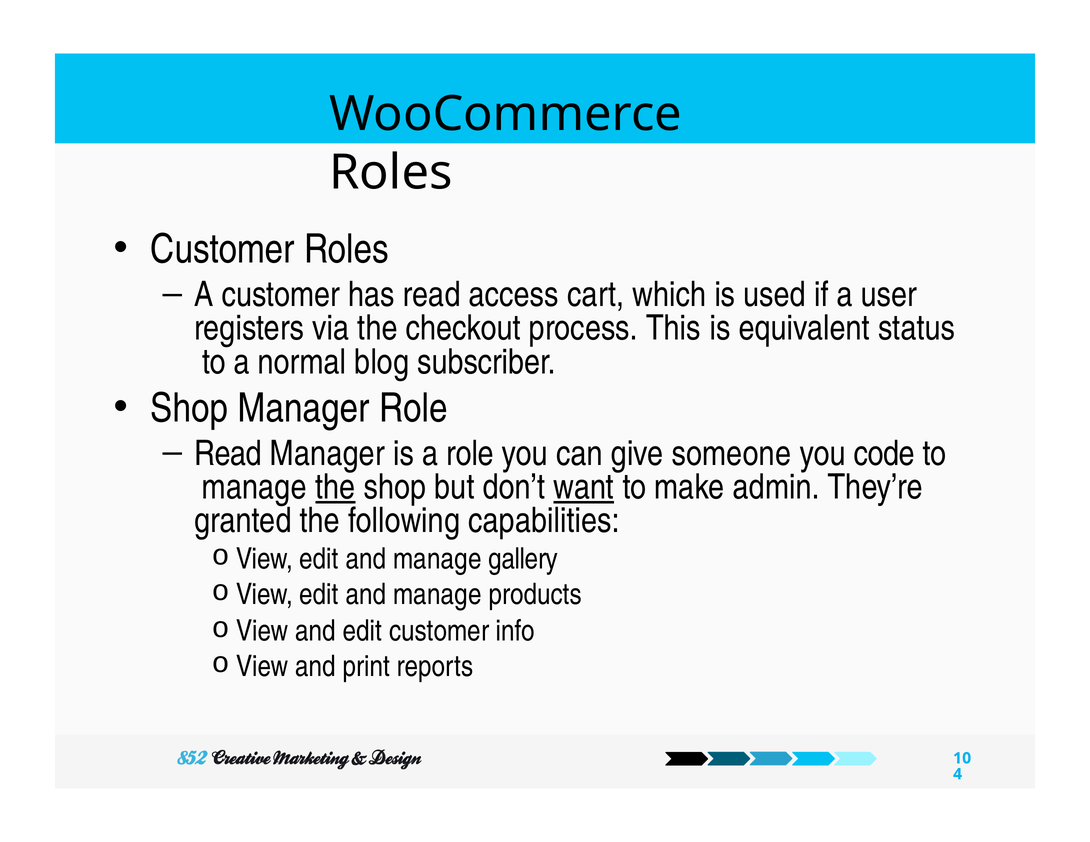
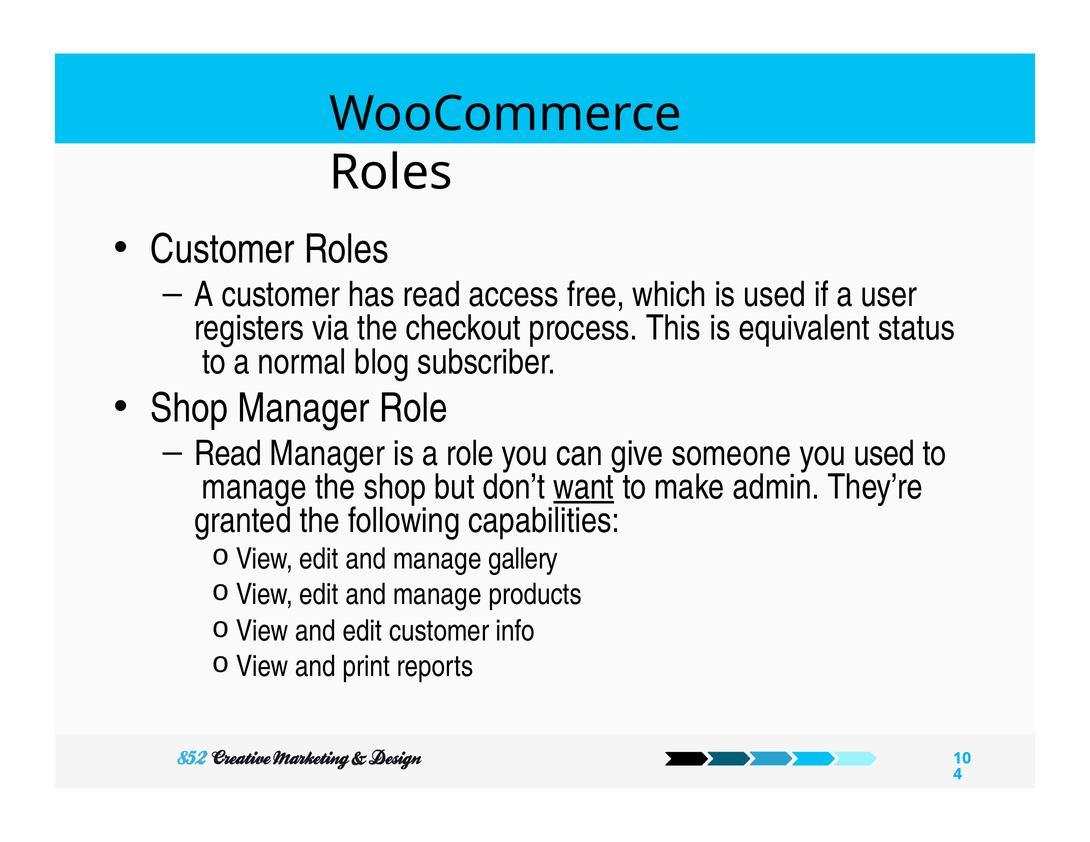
cart: cart -> free (596, 295)
you code: code -> used (884, 454)
the underline: present -> none (335, 487)
